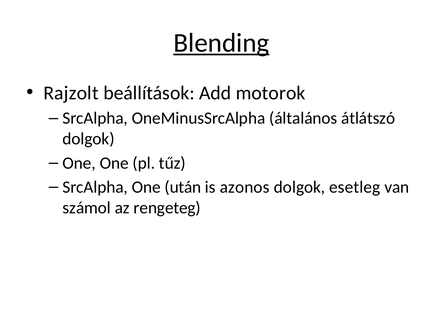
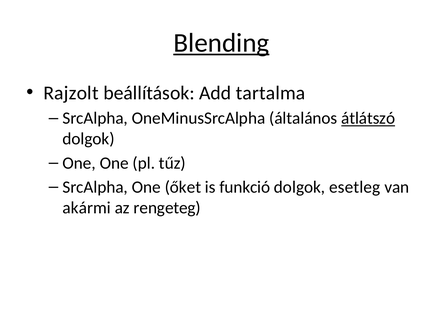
motorok: motorok -> tartalma (271, 93)
átlátszó underline: none -> present (368, 118)
után: után -> őket (183, 187)
azonos: azonos -> funkció (245, 187)
számol: számol -> akármi (87, 208)
